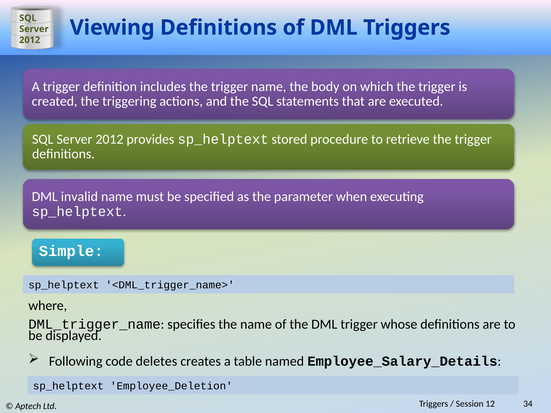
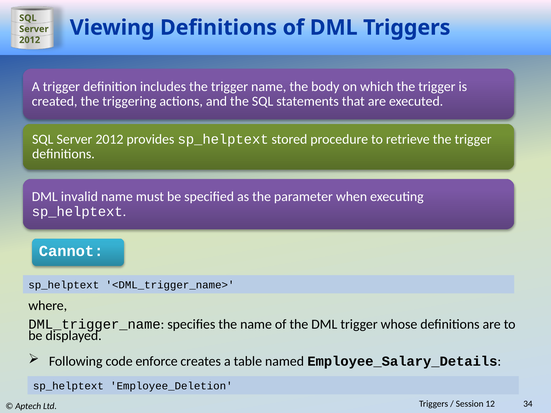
Simple: Simple -> Cannot (71, 251)
deletes: deletes -> enforce (157, 361)
